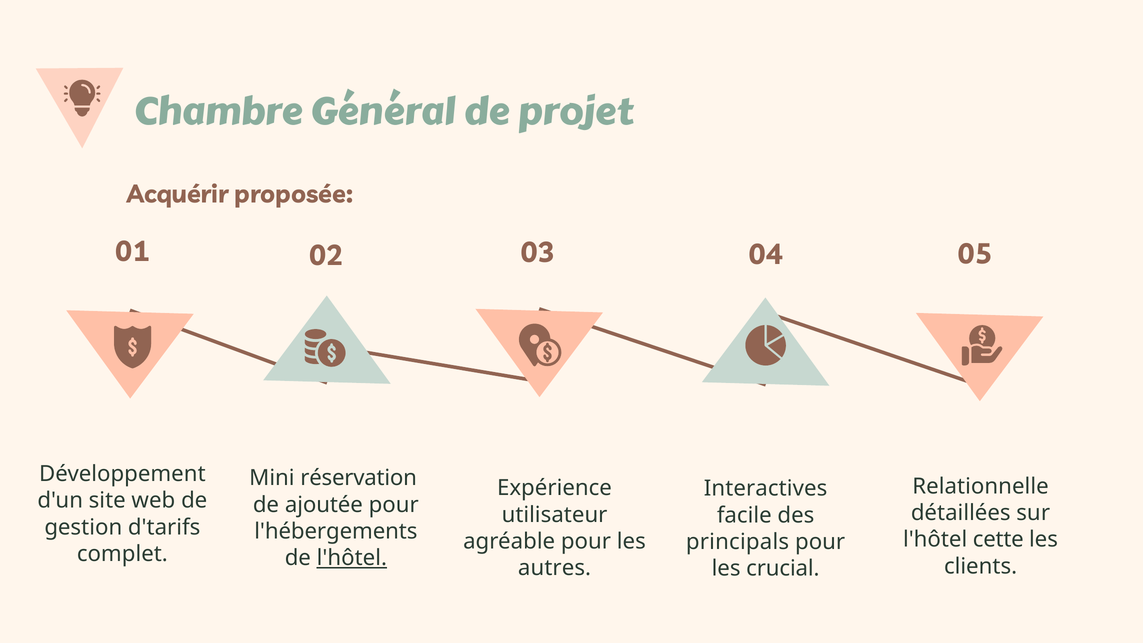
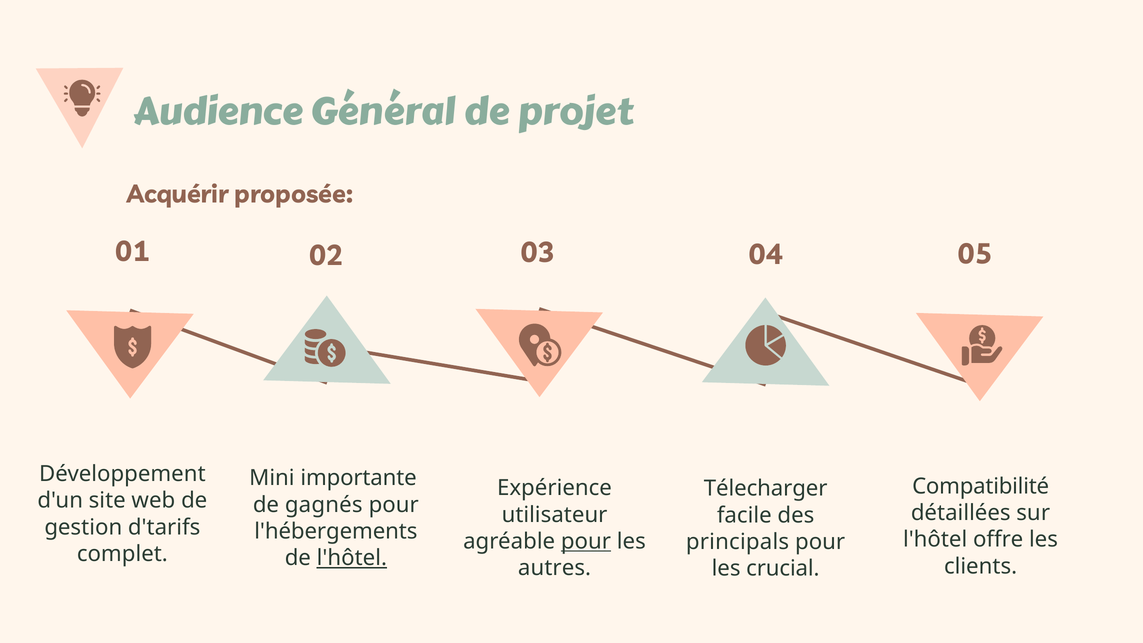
Chambre: Chambre -> Audience (218, 111)
réservation: réservation -> importante (359, 478)
Relationnelle: Relationnelle -> Compatibilité (981, 486)
Interactives: Interactives -> Télecharger (766, 489)
ajoutée: ajoutée -> gagnés (324, 505)
cette: cette -> offre (998, 540)
pour underline: none -> present (586, 541)
